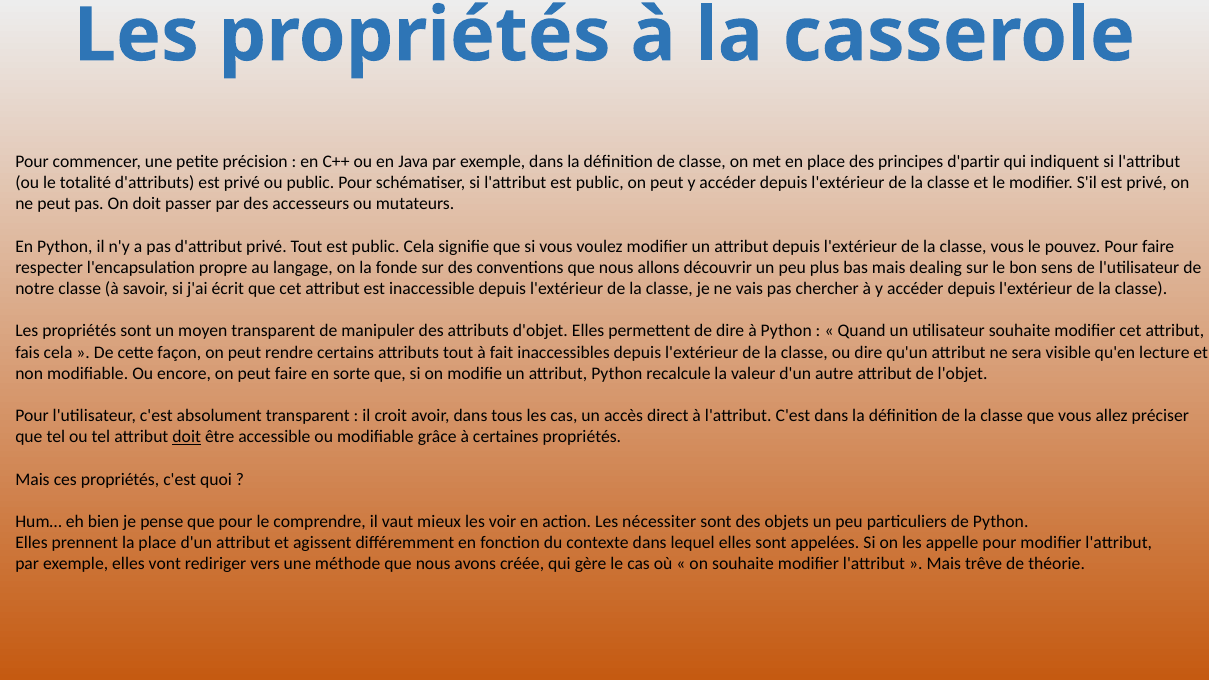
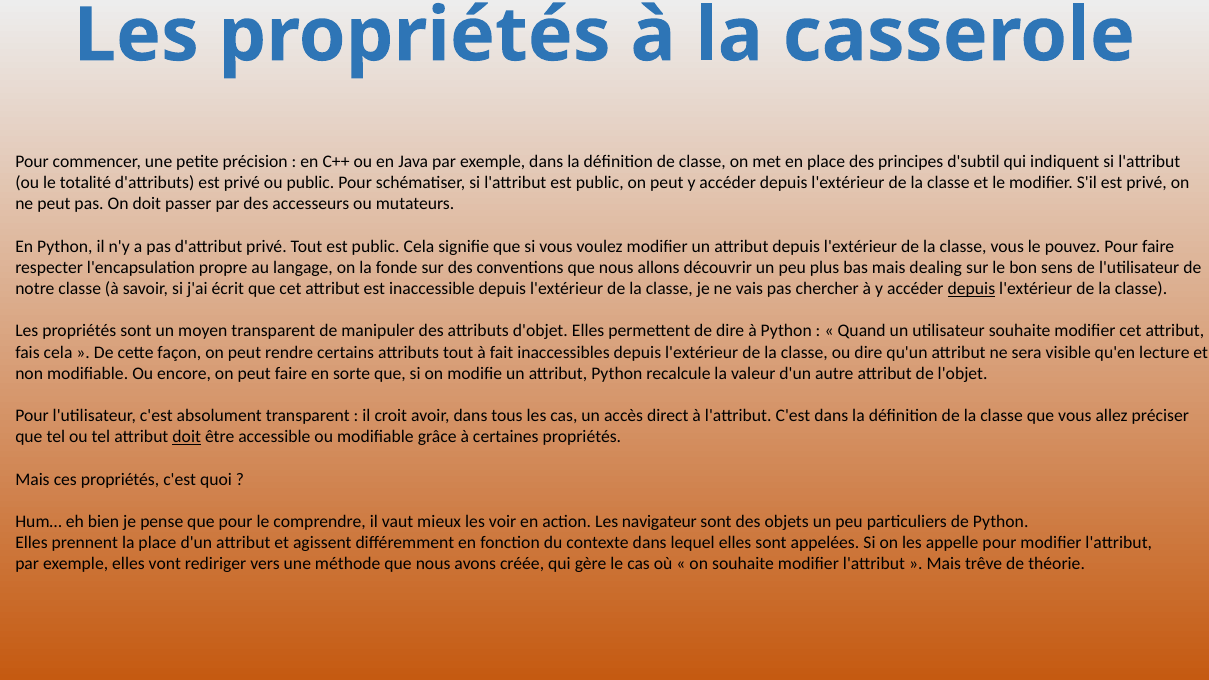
d'partir: d'partir -> d'subtil (974, 162)
depuis underline: none -> present (971, 289)
nécessiter: nécessiter -> navigateur (659, 522)
